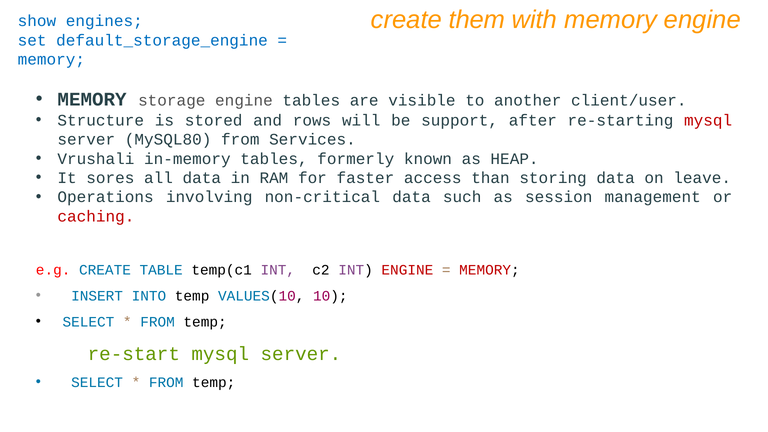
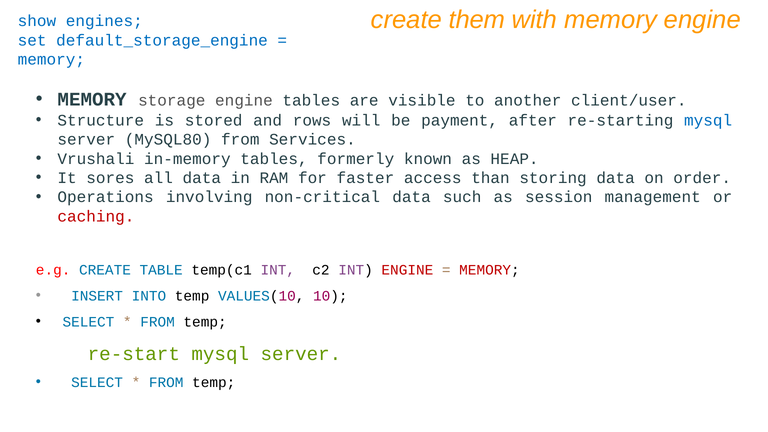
support: support -> payment (460, 120)
mysql colour: red -> blue (708, 120)
leave: leave -> order (702, 178)
